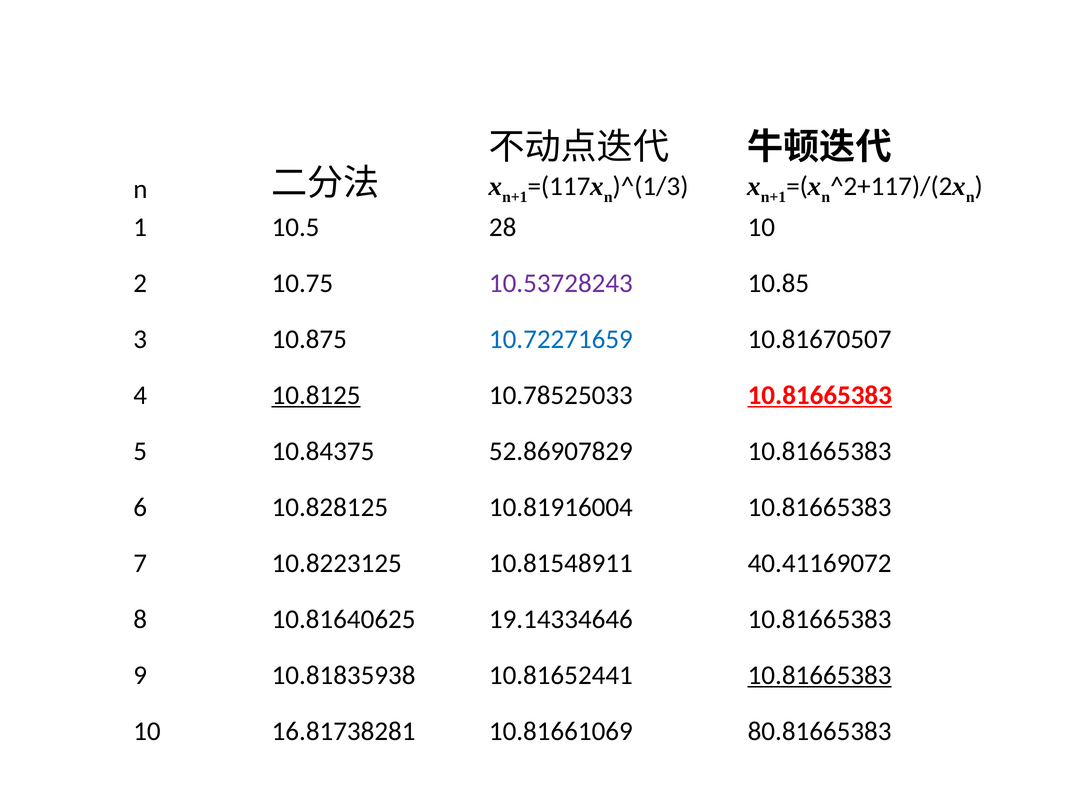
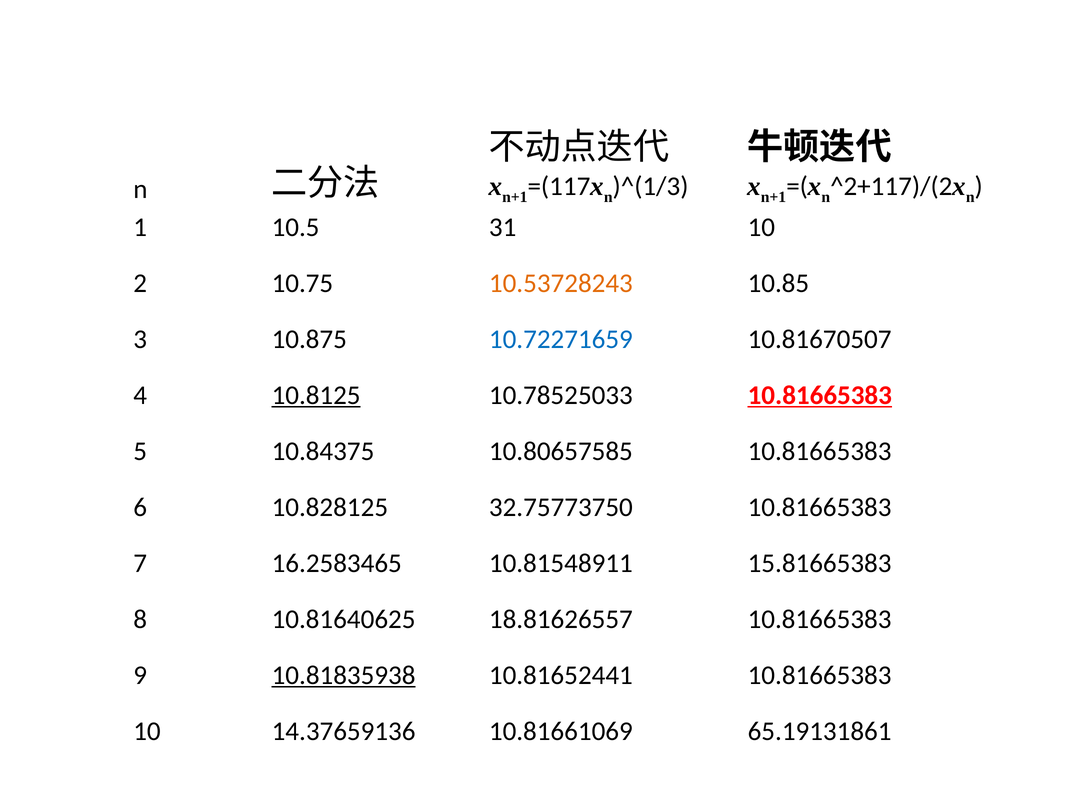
28: 28 -> 31 (503, 227)
10.53728243 colour: purple -> orange (561, 283)
52.86907829: 52.86907829 -> 10.80657585 (561, 451)
10.81916004: 10.81916004 -> 32.75773750 (561, 507)
10.8223125: 10.8223125 -> 16.2583465 (337, 563)
40.41169072: 40.41169072 -> 15.81665383 (820, 563)
19.14334646: 19.14334646 -> 18.81626557 (561, 619)
10.81835938 underline: none -> present (344, 675)
10.81665383 underline: present -> none (820, 675)
16.81738281: 16.81738281 -> 14.37659136 (344, 731)
80.81665383: 80.81665383 -> 65.19131861 (820, 731)
